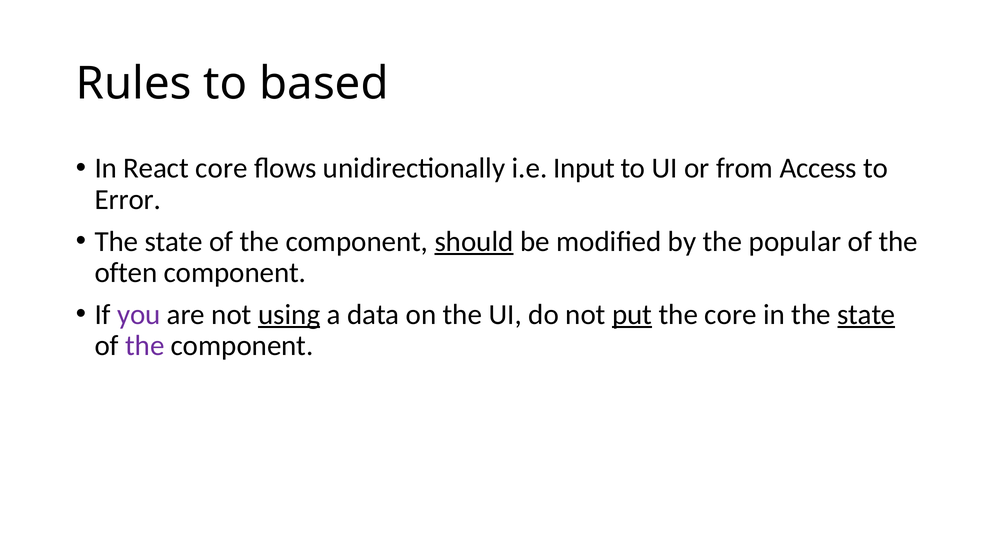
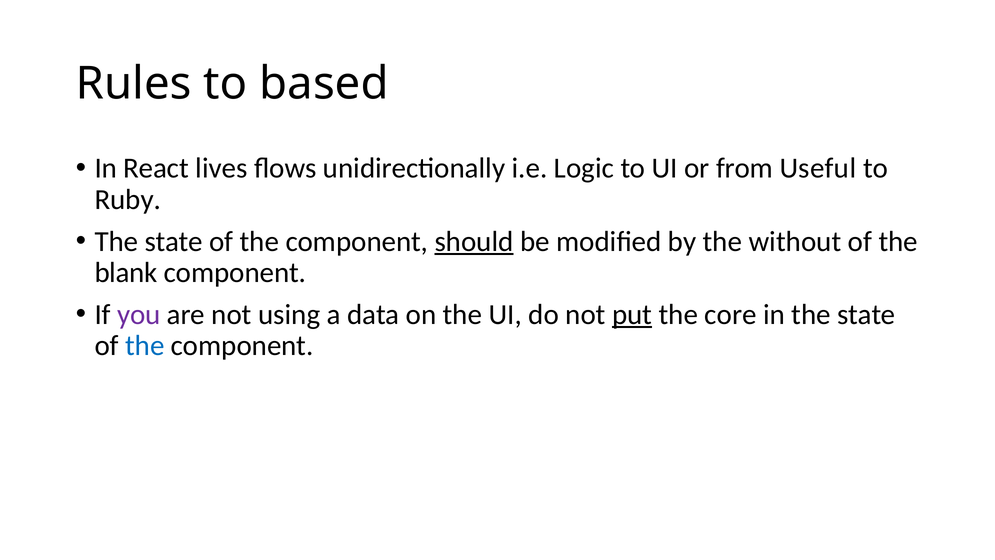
React core: core -> lives (222, 168)
Input: Input -> Logic (584, 168)
Access: Access -> Useful (818, 168)
Error: Error -> Ruby (128, 200)
popular: popular -> without (795, 241)
often: often -> blank (126, 273)
using underline: present -> none (289, 314)
state underline: present -> none (866, 314)
the colour: purple -> blue (145, 346)
